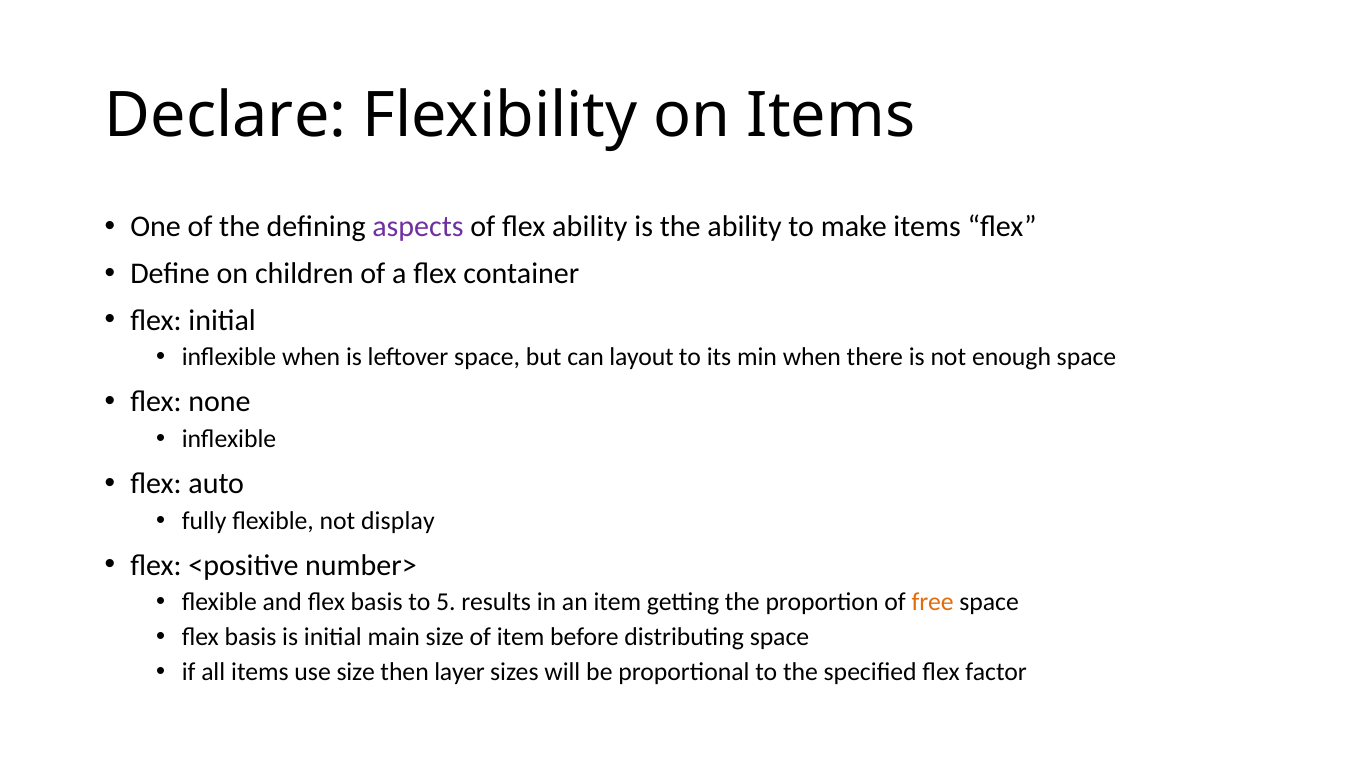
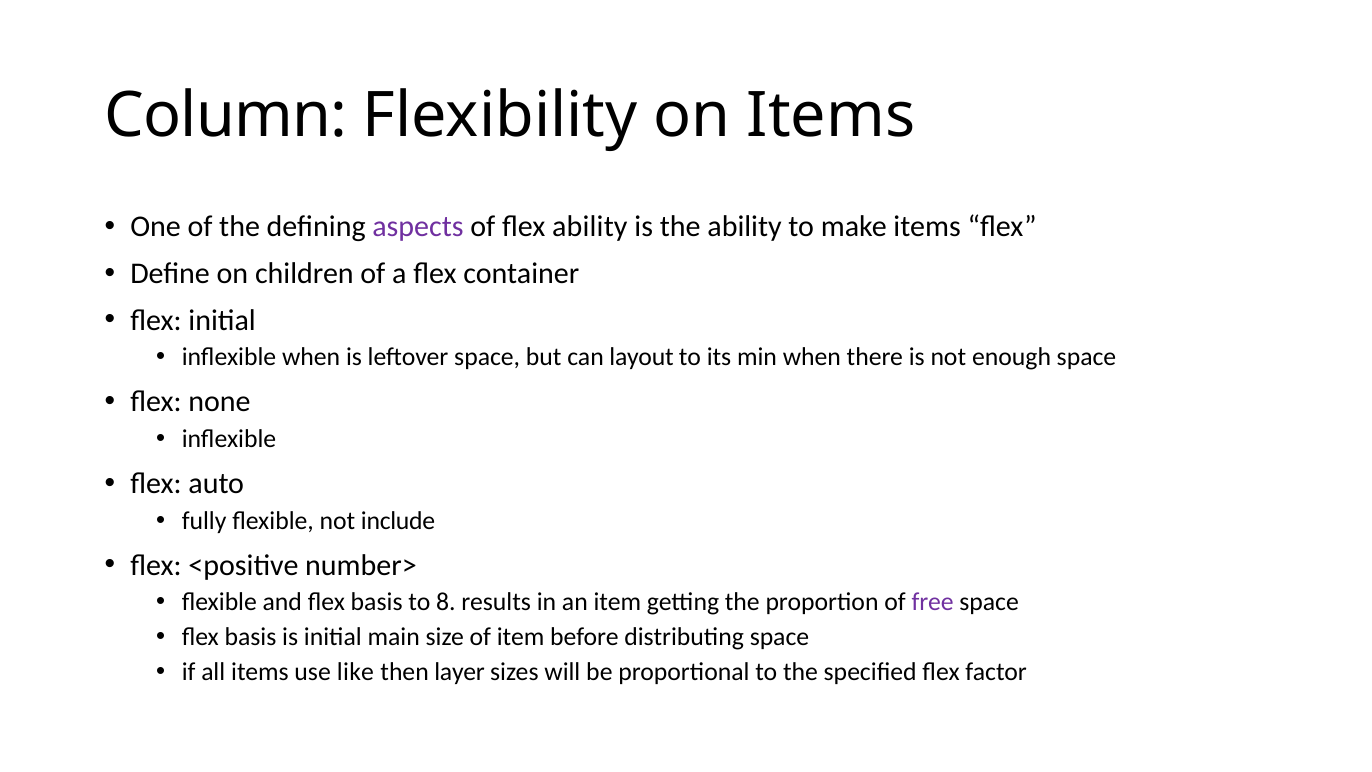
Declare: Declare -> Column (226, 115)
display: display -> include (398, 521)
5: 5 -> 8 (446, 602)
free colour: orange -> purple (933, 602)
use size: size -> like (355, 672)
